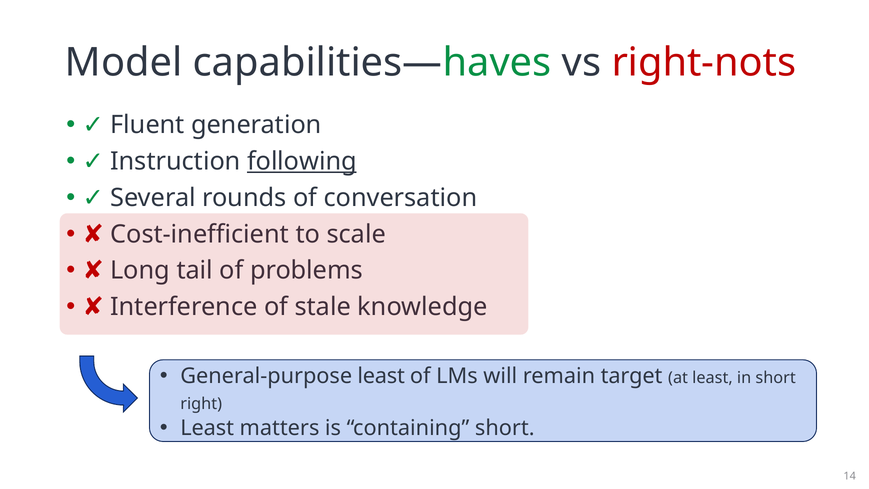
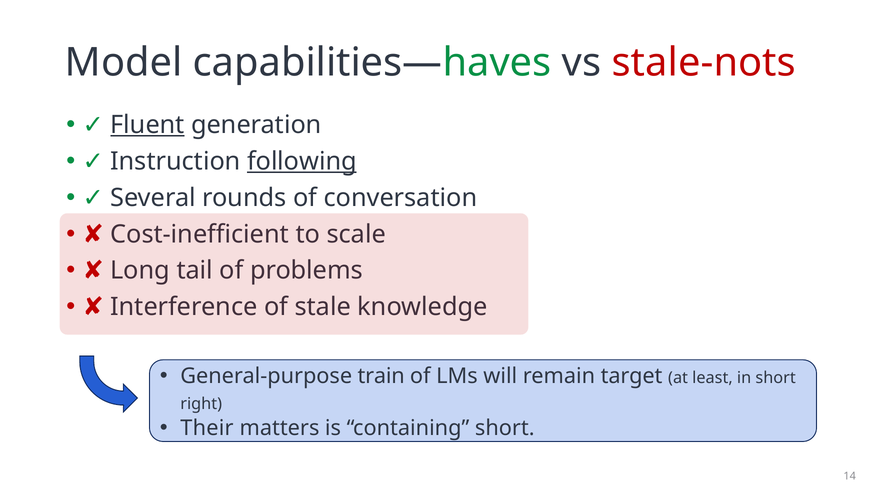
right-nots: right-nots -> stale-nots (704, 63)
Fluent underline: none -> present (147, 125)
General-purpose least: least -> train (381, 376)
Least: Least -> Their (207, 428)
